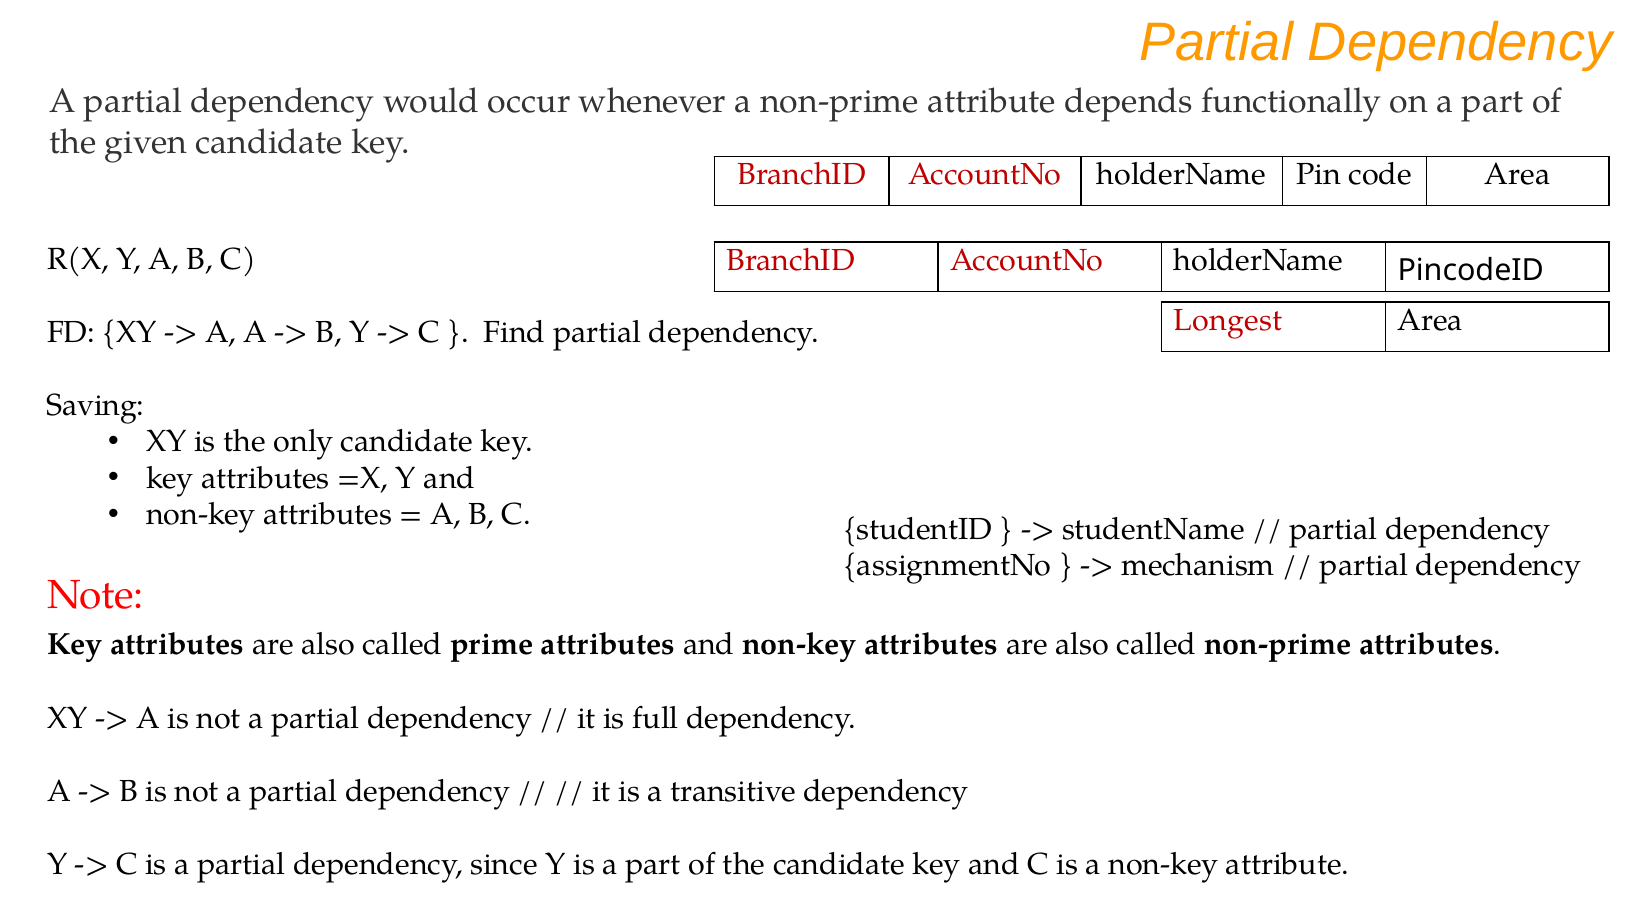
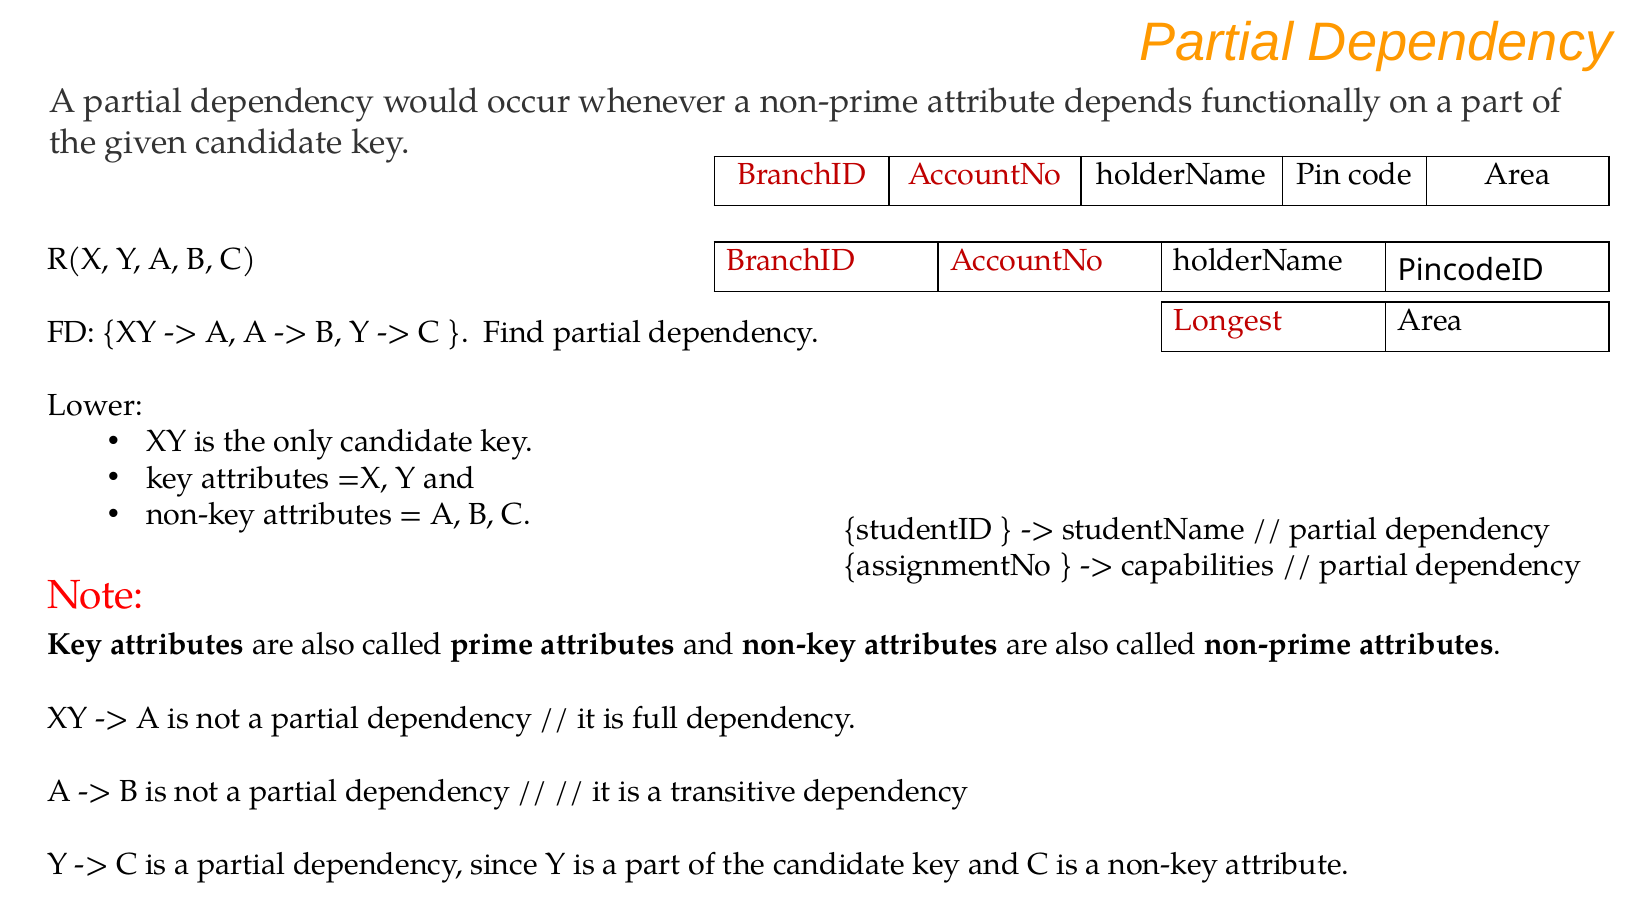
Saving: Saving -> Lower (95, 405)
mechanism: mechanism -> capabilities (1198, 566)
